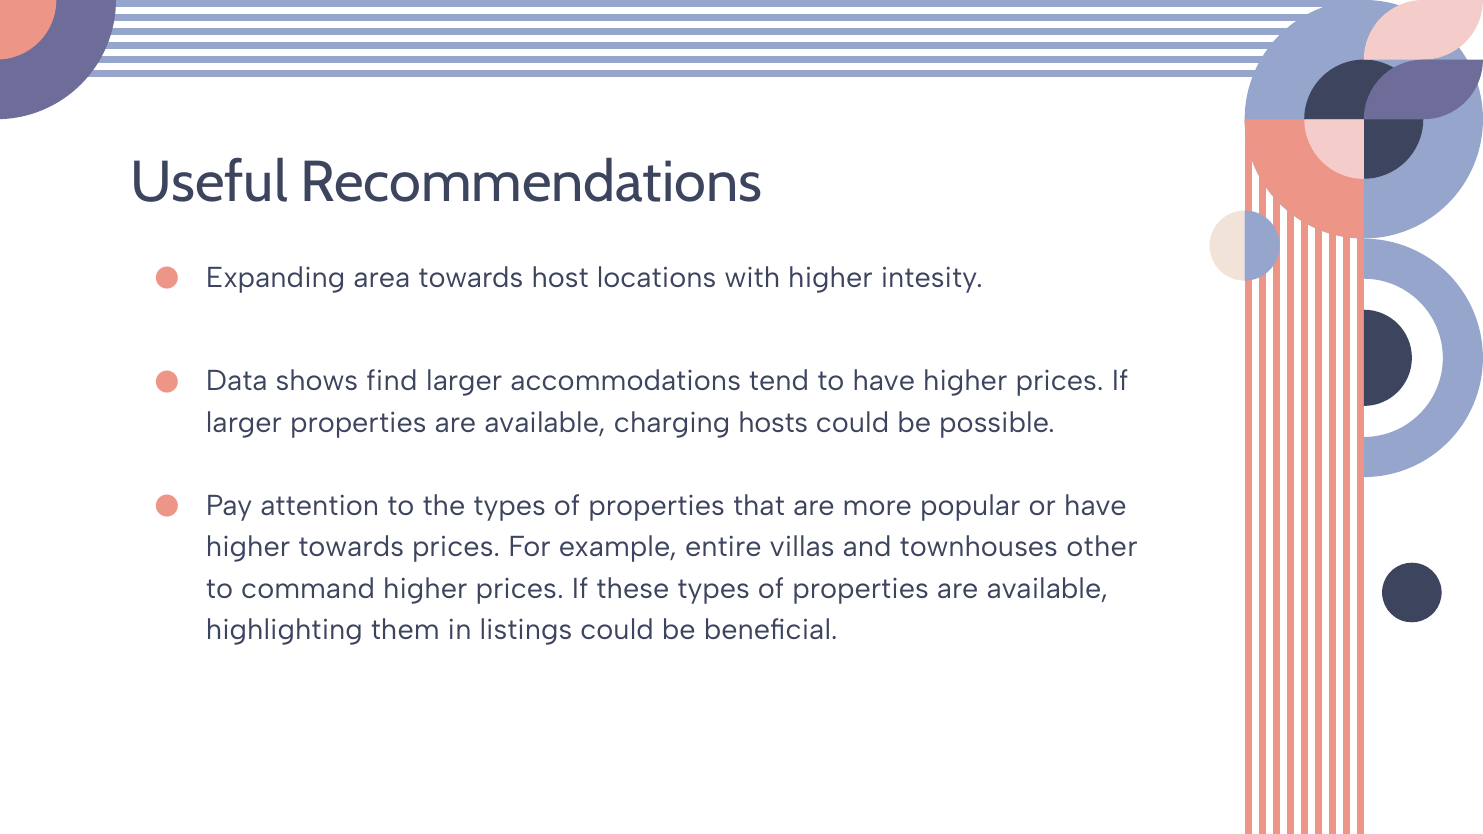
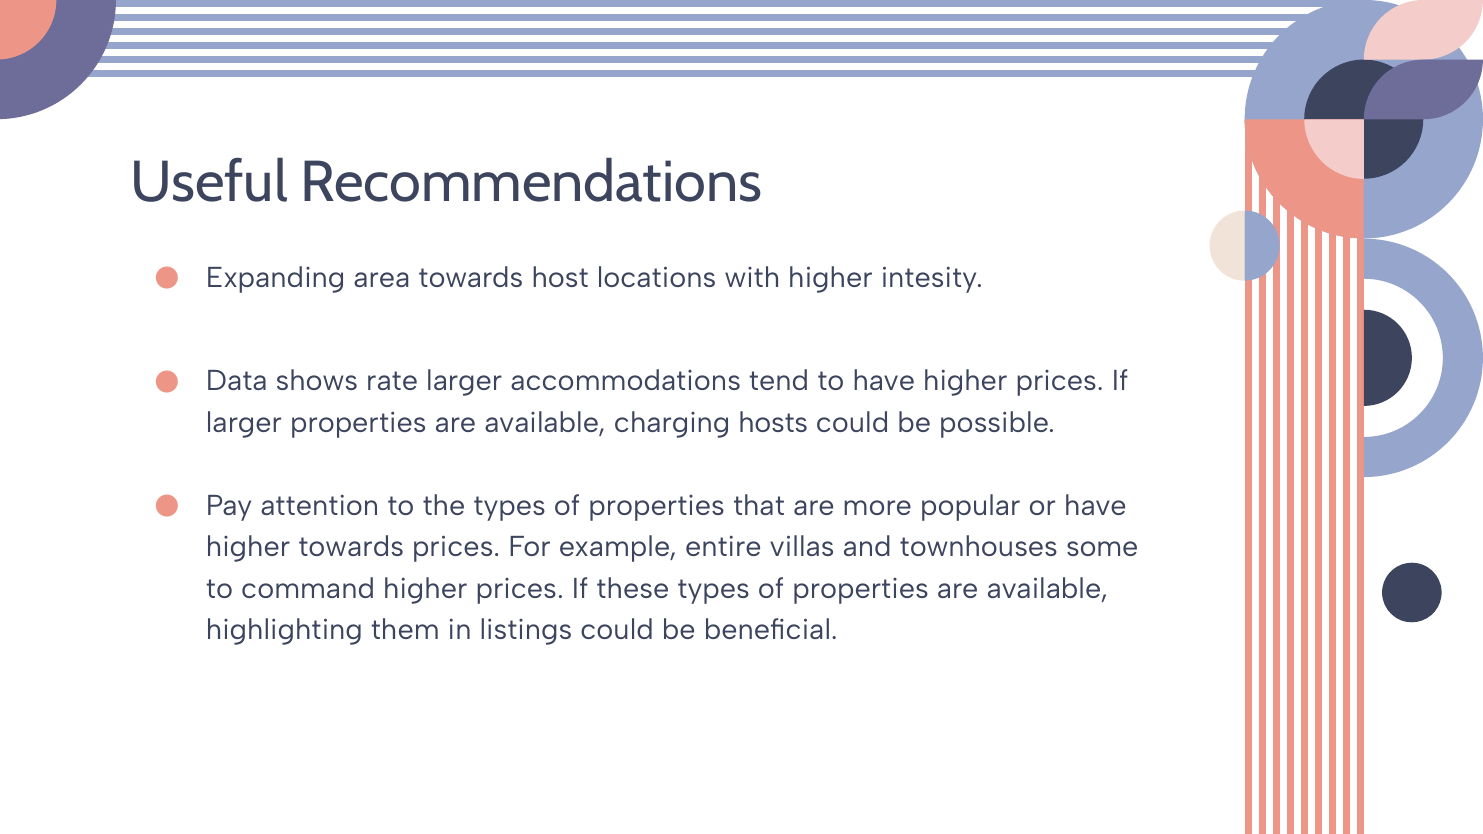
find: find -> rate (392, 381)
other: other -> some (1102, 547)
